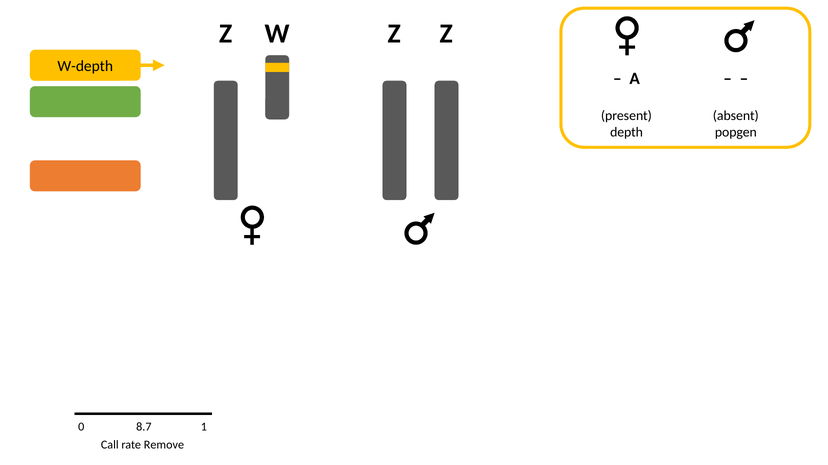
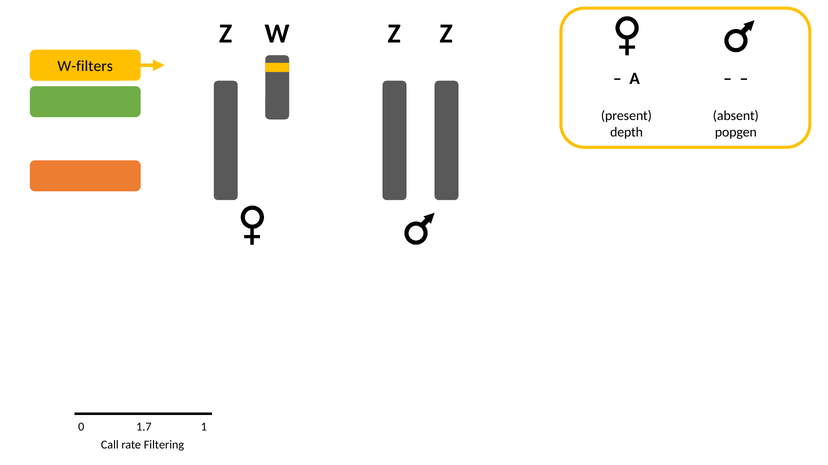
W-depth: W-depth -> W-filters (85, 66)
8.7: 8.7 -> 1.7 (144, 428)
Remove: Remove -> Filtering (164, 445)
